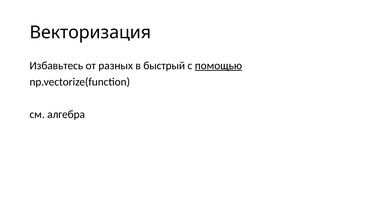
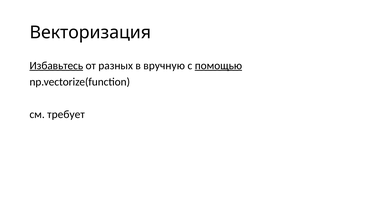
Избавьтесь underline: none -> present (56, 65)
быстрый: быстрый -> вручную (164, 65)
алгебра: алгебра -> требует (66, 114)
